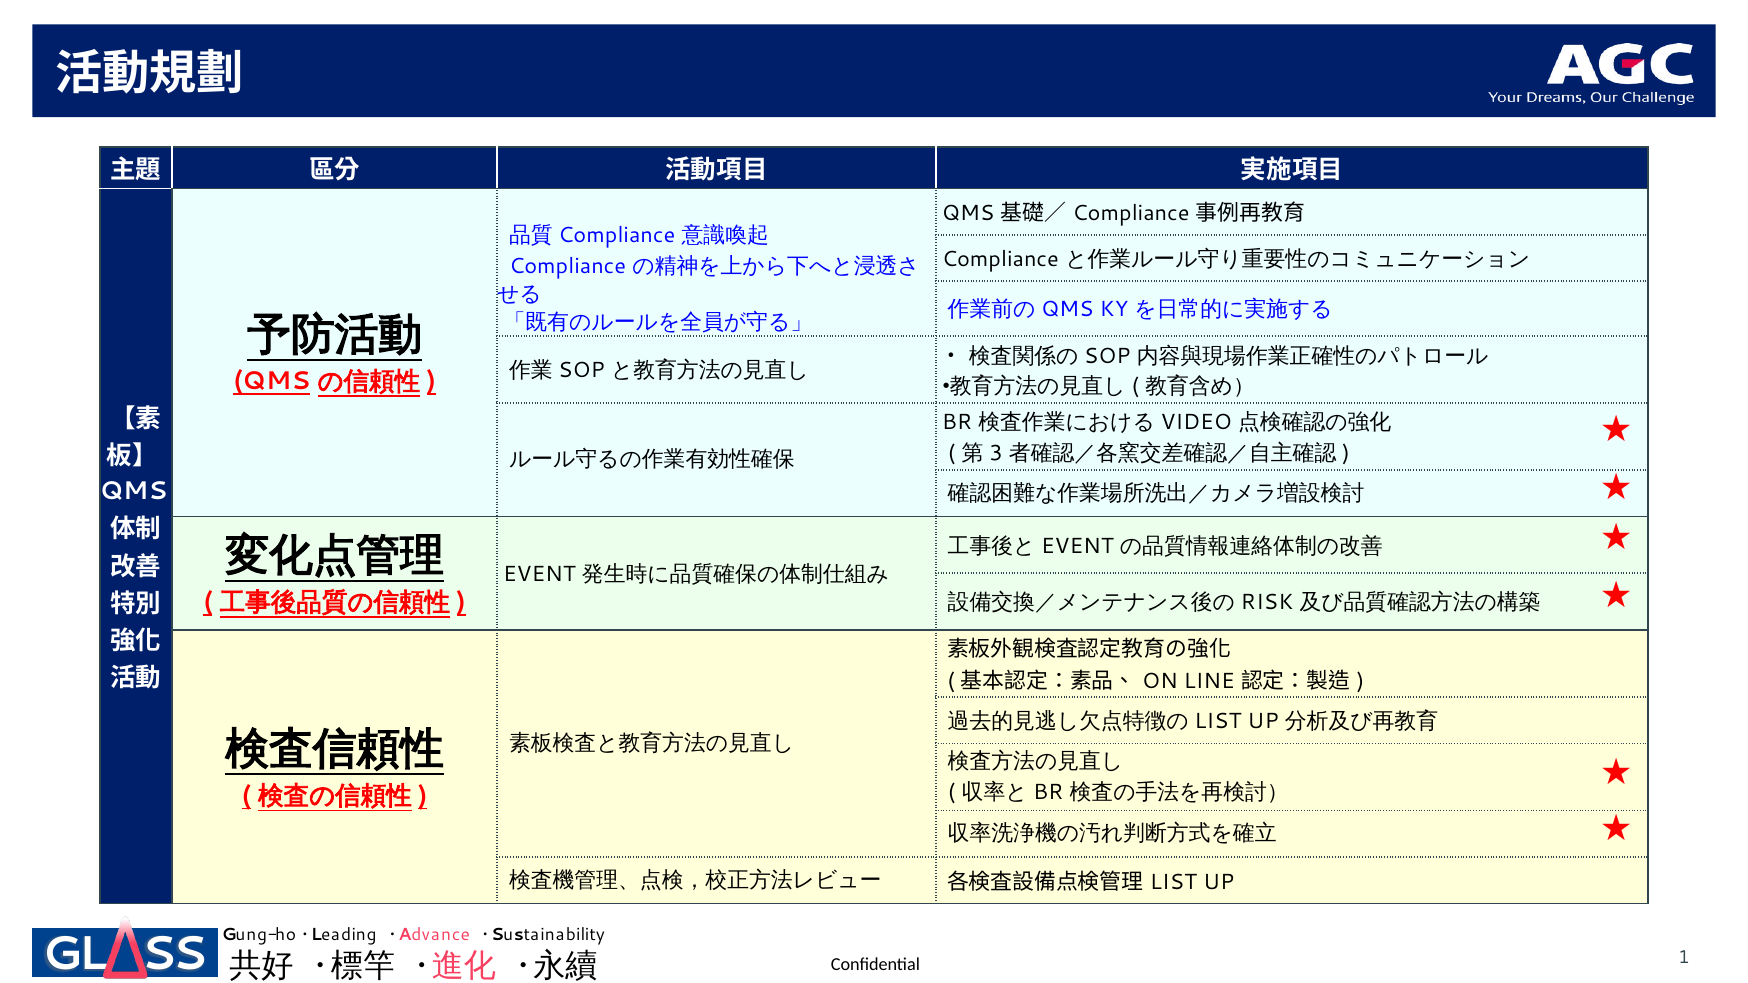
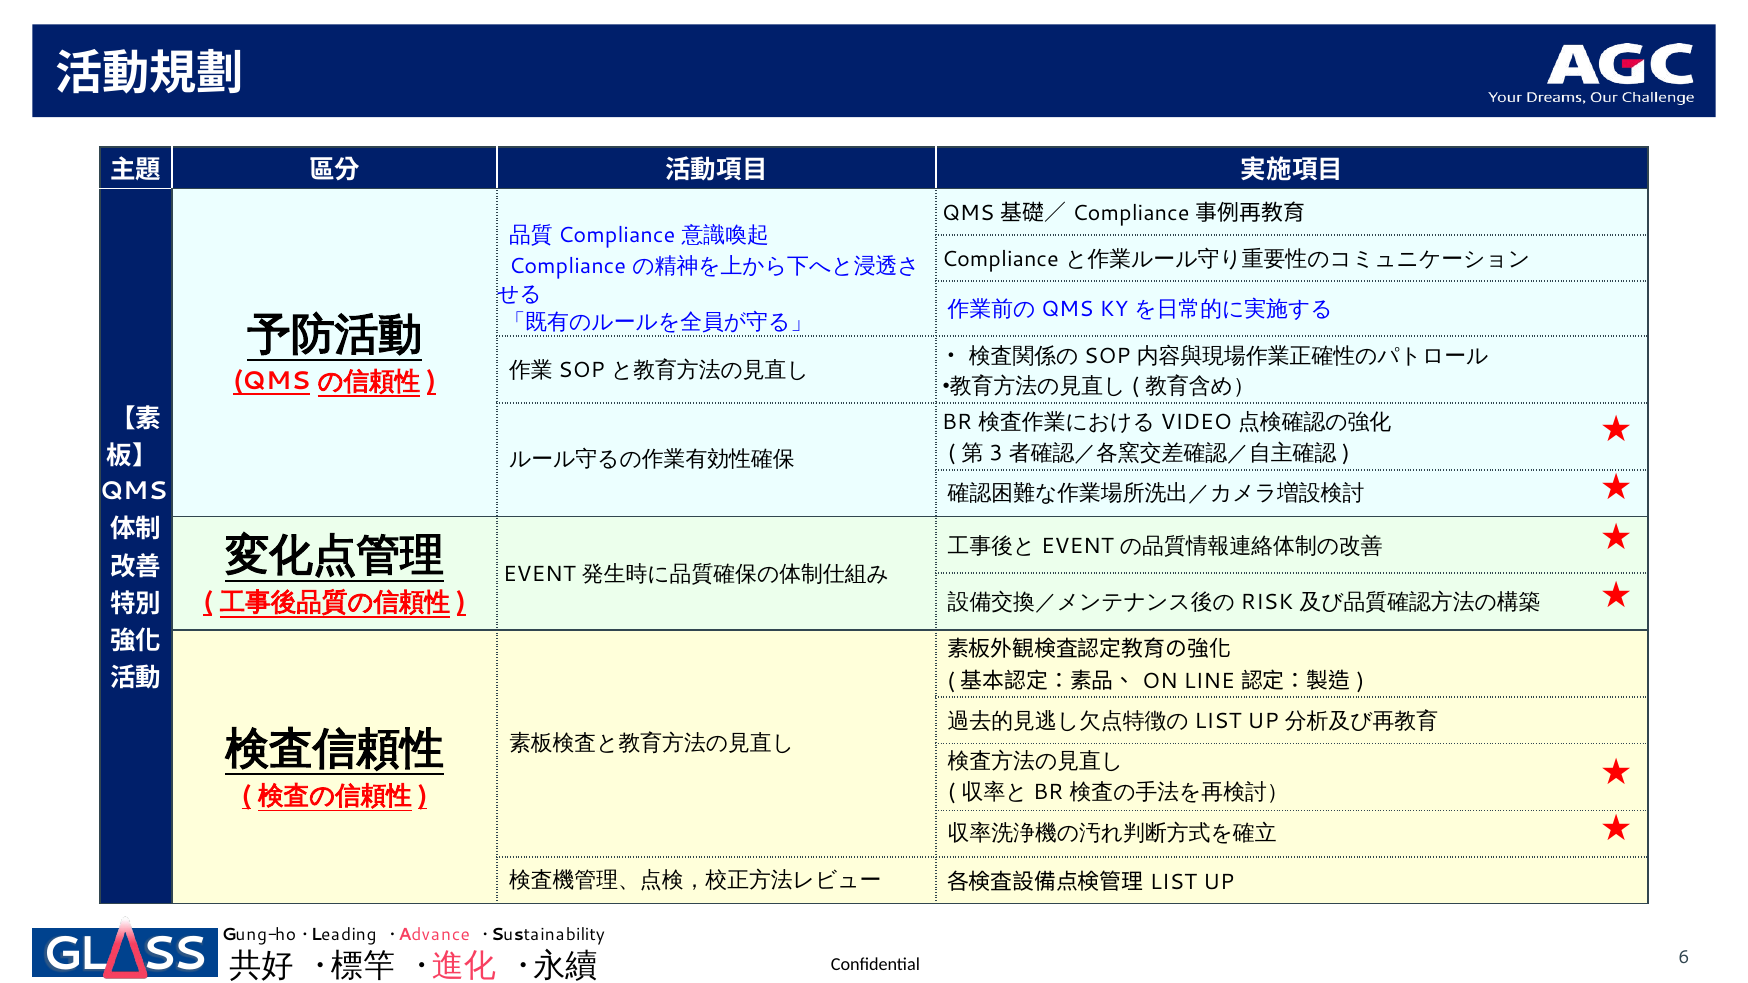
1: 1 -> 6 (1684, 958)
